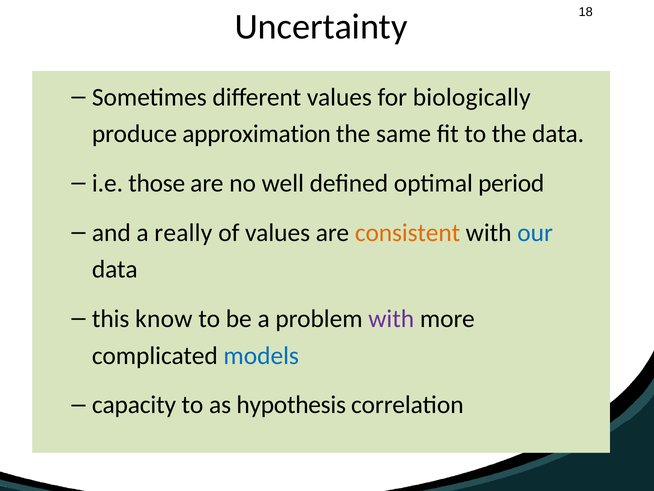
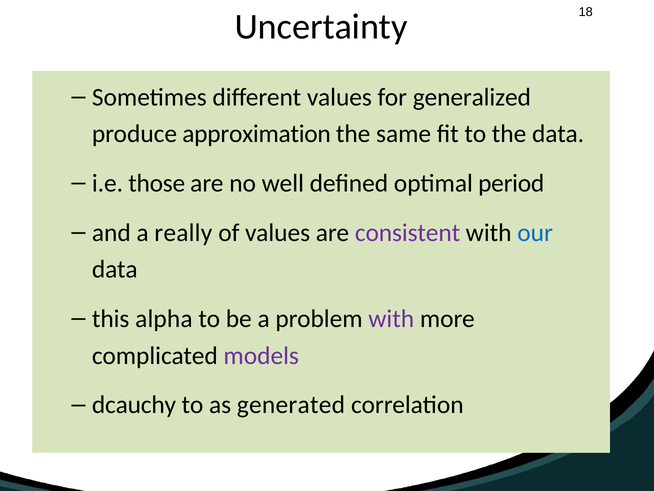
biologically: biologically -> generalized (472, 97)
consistent colour: orange -> purple (408, 233)
know: know -> alpha (164, 319)
models colour: blue -> purple (261, 355)
capacity: capacity -> dcauchy (134, 405)
hypothesis: hypothesis -> generated (291, 405)
